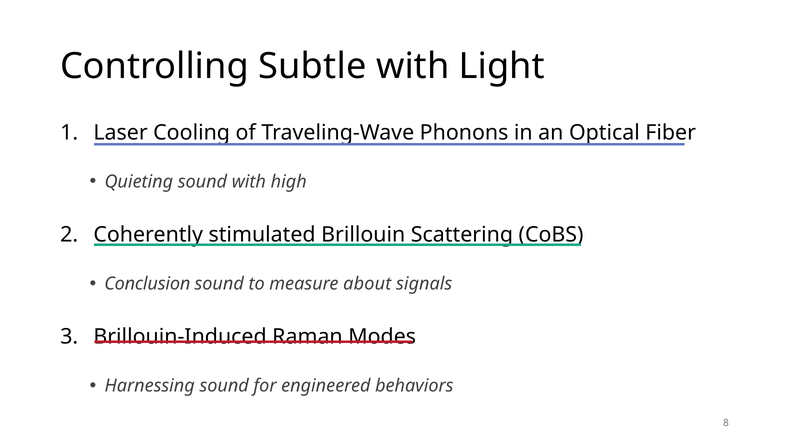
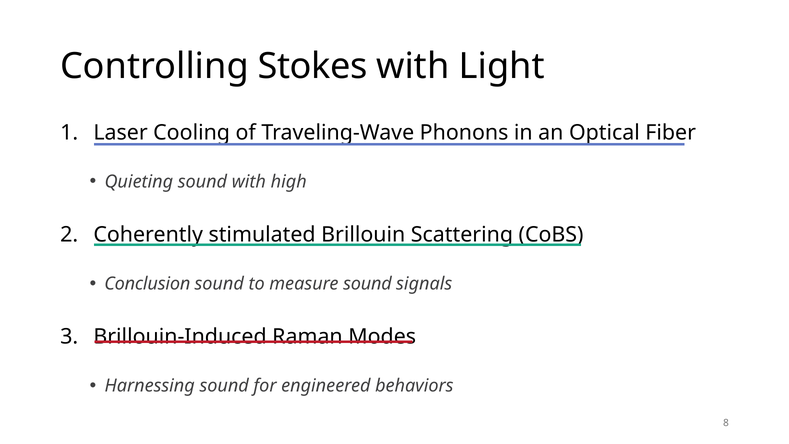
Subtle: Subtle -> Stokes (313, 66)
measure about: about -> sound (367, 284)
